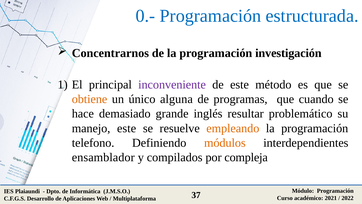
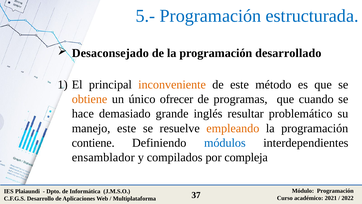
0.-: 0.- -> 5.- (145, 16)
Concentrarnos: Concentrarnos -> Desaconsejado (110, 53)
investigación: investigación -> desarrollado (288, 53)
inconveniente colour: purple -> orange (172, 85)
alguna: alguna -> ofrecer (177, 99)
telefono: telefono -> contiene (93, 143)
módulos colour: orange -> blue (225, 143)
